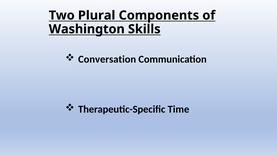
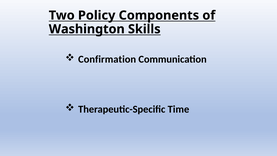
Plural: Plural -> Policy (97, 15)
Conversation: Conversation -> Confirmation (107, 59)
